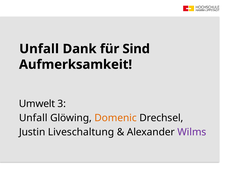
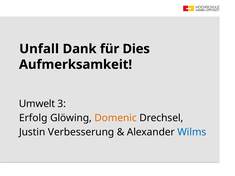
Sind: Sind -> Dies (136, 49)
Unfall: Unfall -> Erfolg (33, 118)
Liveschaltung: Liveschaltung -> Verbesserung (81, 132)
Wilms colour: purple -> blue (192, 132)
